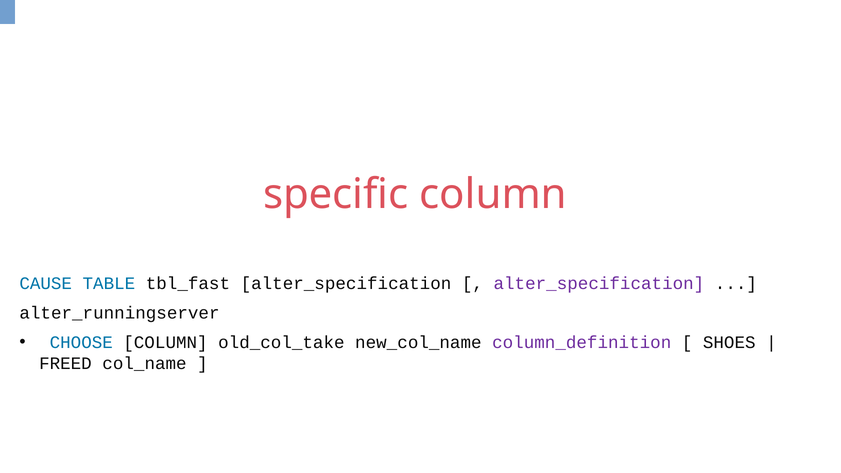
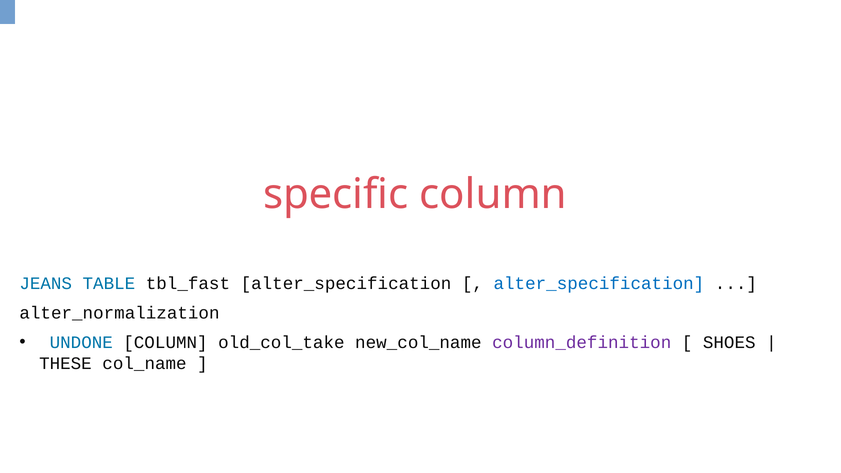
CAUSE: CAUSE -> JEANS (46, 284)
alter_specification colour: purple -> blue (599, 284)
alter_runningserver: alter_runningserver -> alter_normalization (119, 313)
CHOOSE: CHOOSE -> UNDONE (81, 342)
FREED: FREED -> THESE (65, 363)
